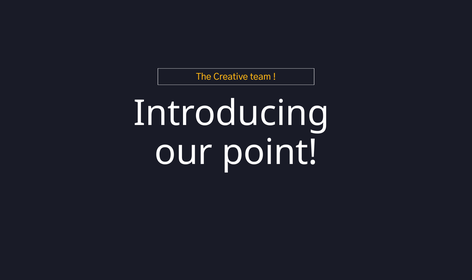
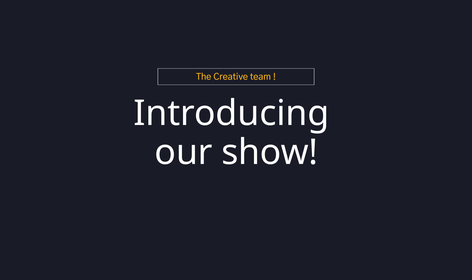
point: point -> show (270, 152)
